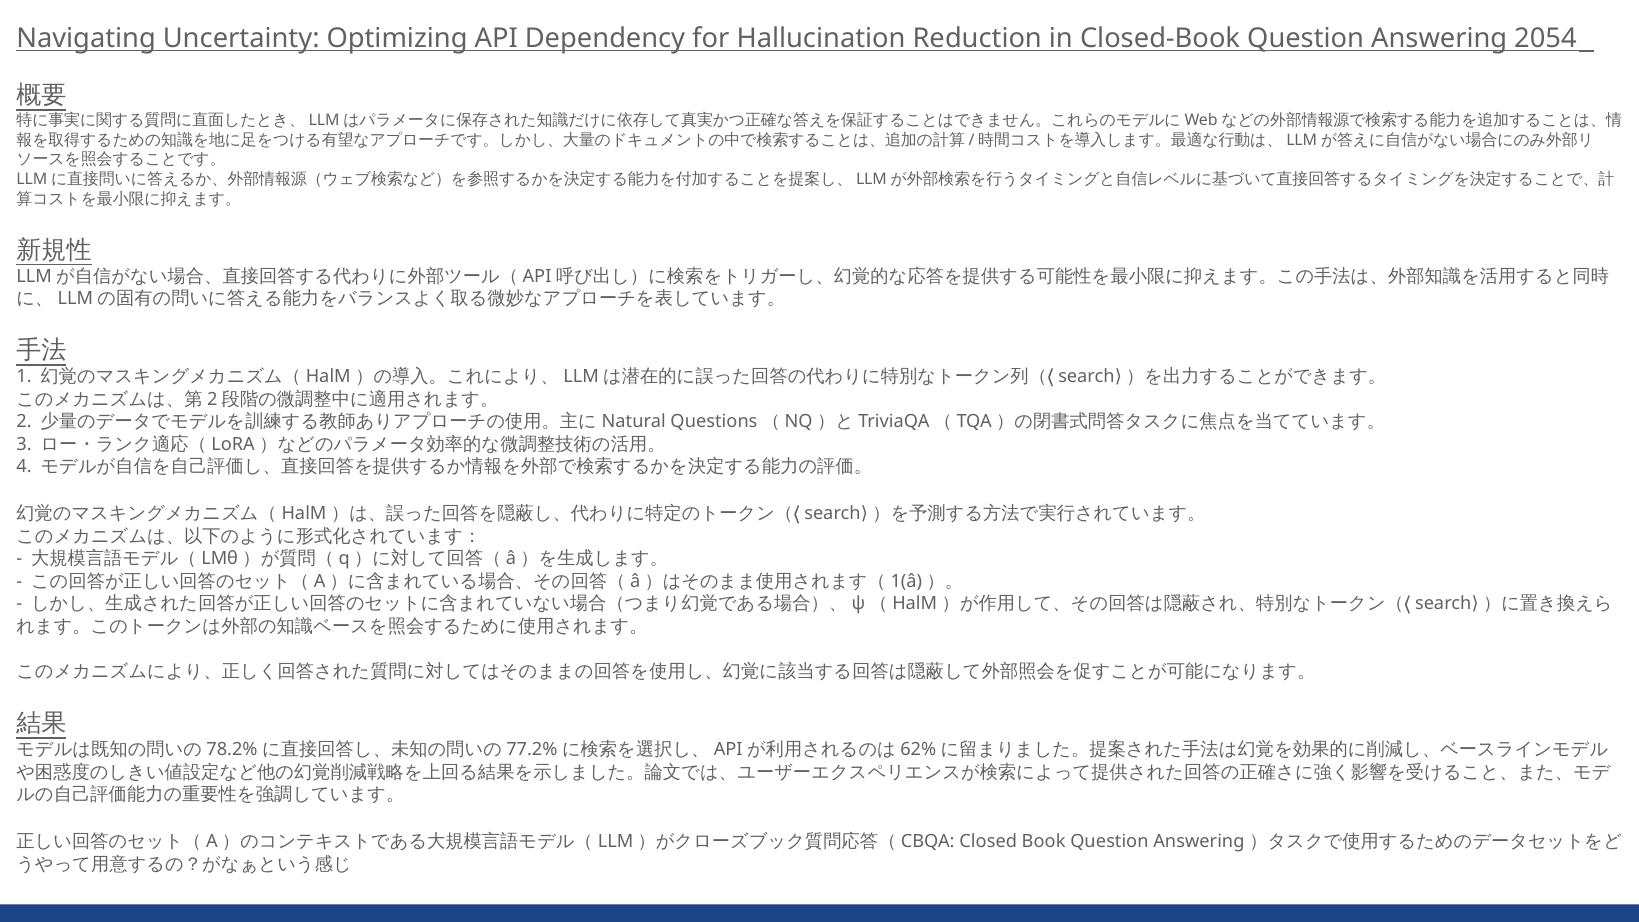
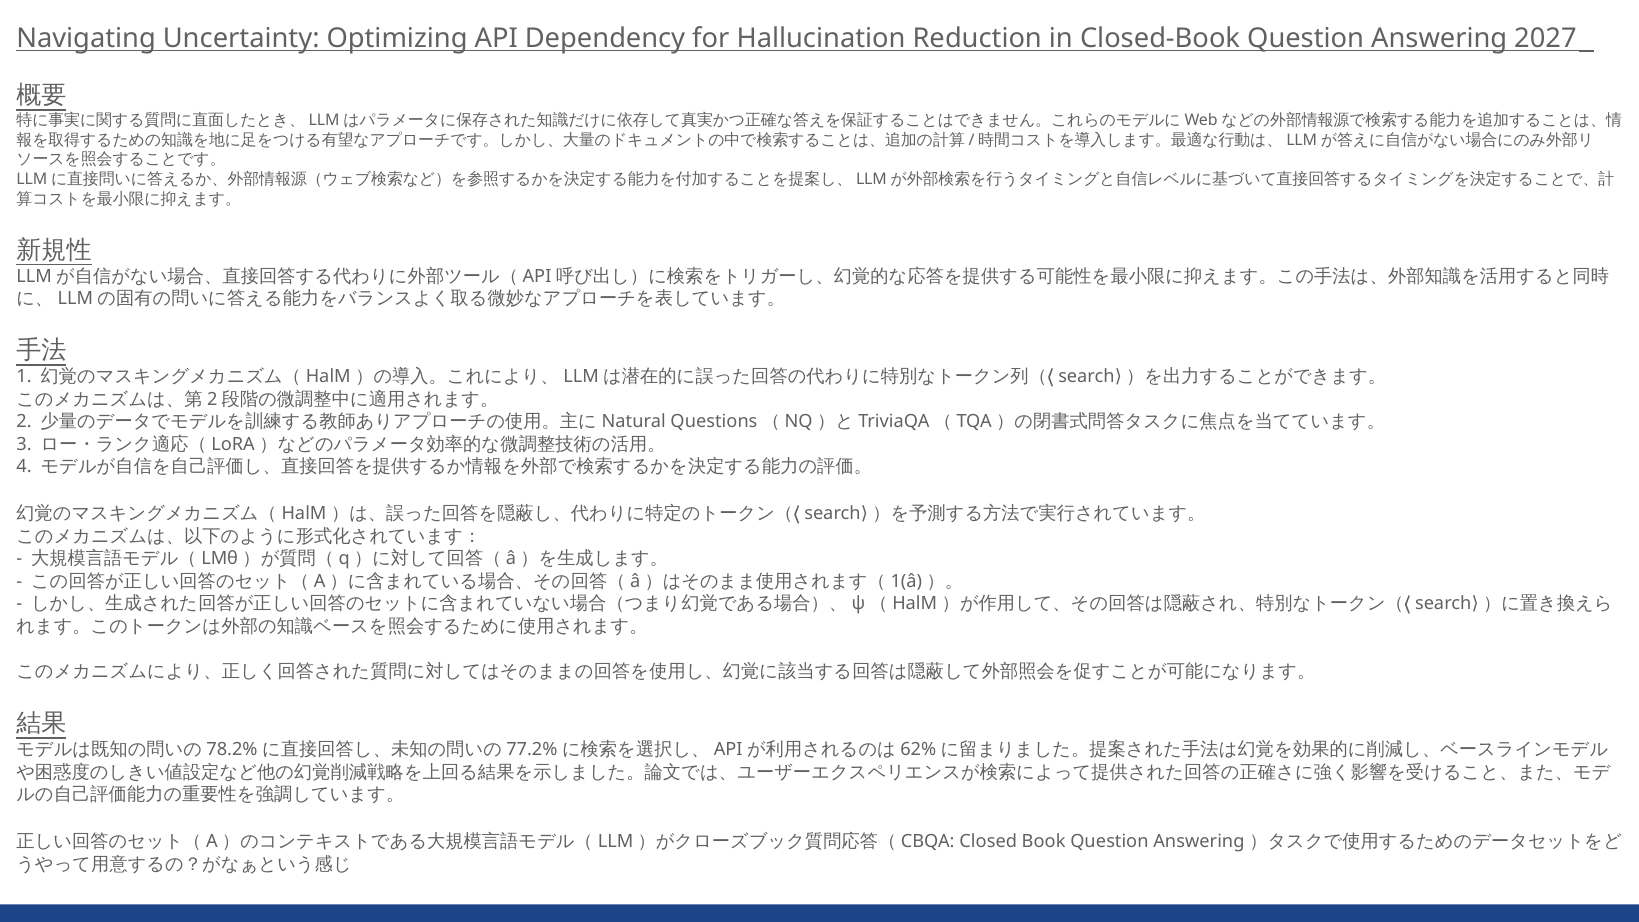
2054: 2054 -> 2027 (1545, 38)
